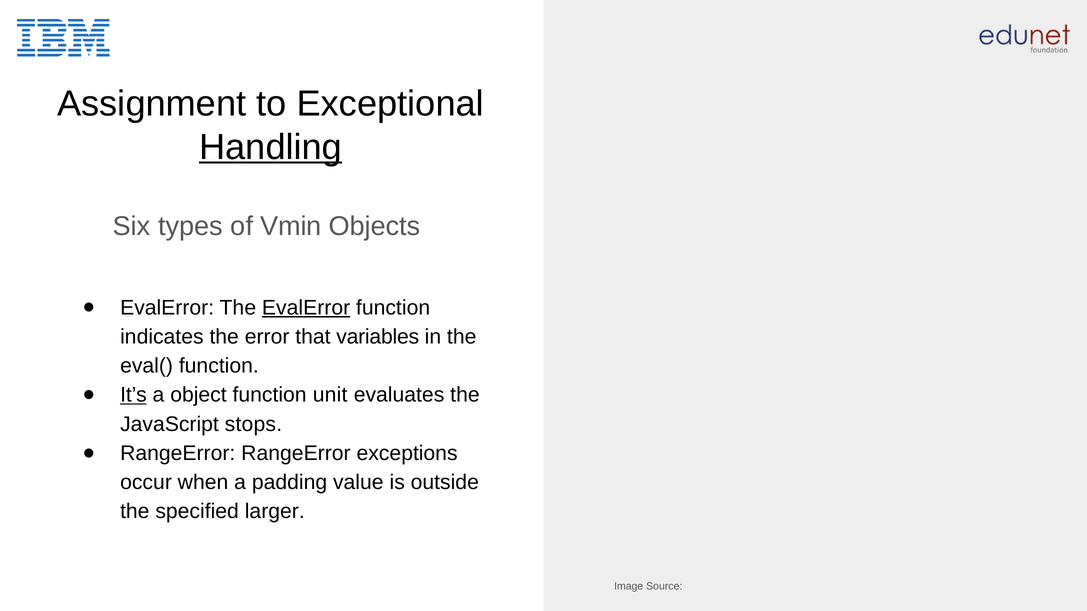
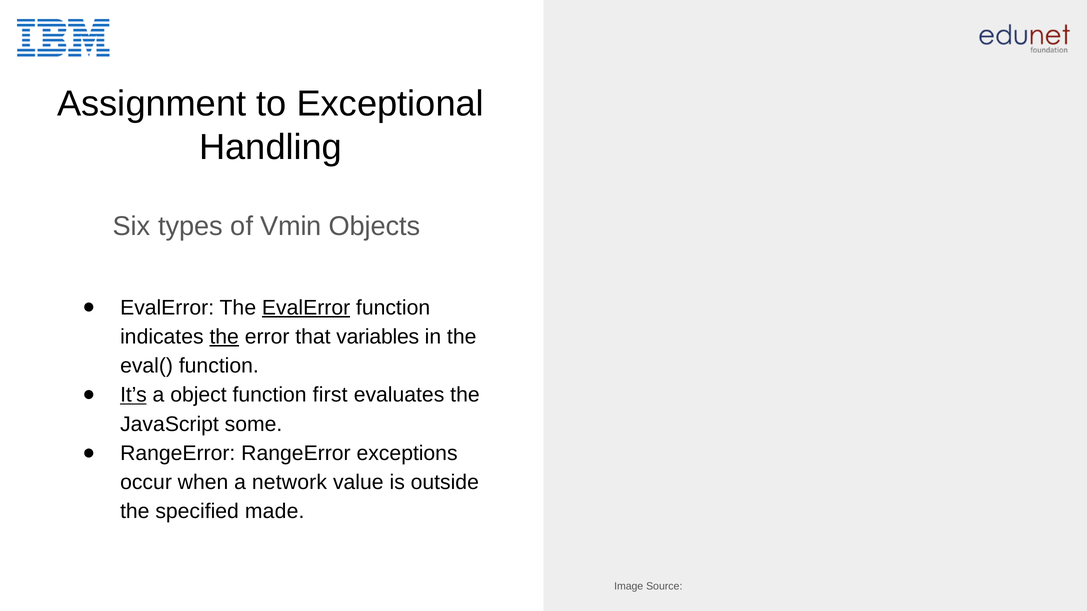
Handling underline: present -> none (271, 147)
the underline: none -> present (224, 337)
unit: unit -> first (330, 395)
stops: stops -> some (254, 424)
padding: padding -> network (289, 483)
larger: larger -> made (275, 512)
